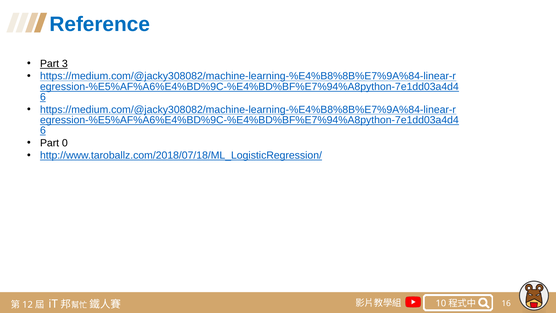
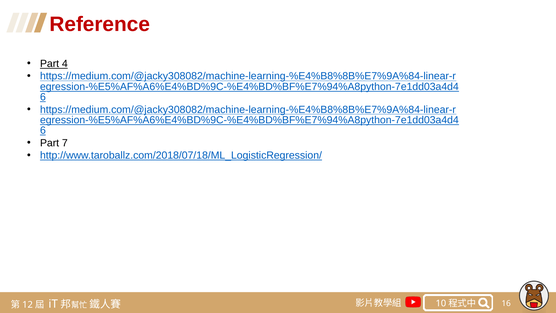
Reference colour: blue -> red (100, 24)
3: 3 -> 4 (65, 64)
0: 0 -> 7 (65, 143)
